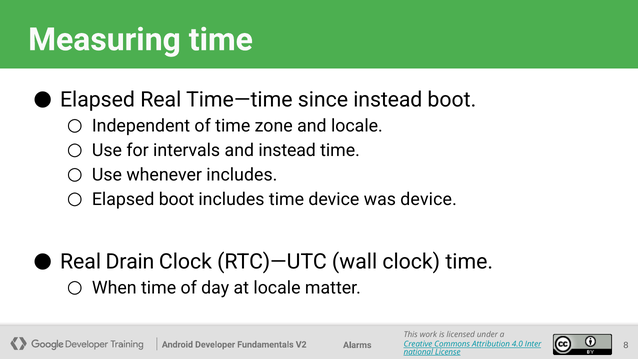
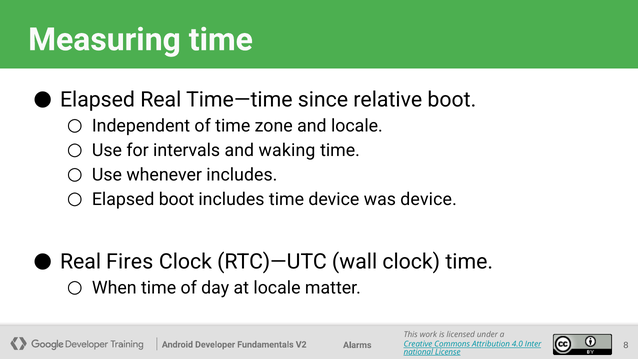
since instead: instead -> relative (388, 100)
and instead: instead -> waking (287, 150)
Drain: Drain -> Fires (130, 262)
